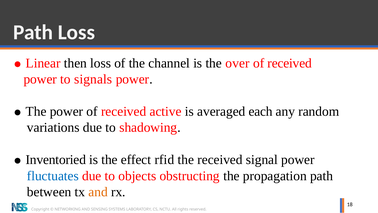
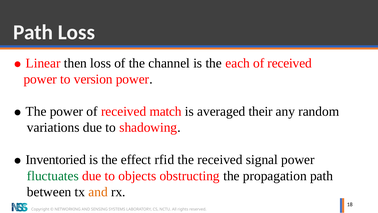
over: over -> each (238, 63)
signals: signals -> version (93, 79)
active: active -> match (166, 111)
each: each -> their (261, 111)
fluctuates colour: blue -> green (53, 176)
